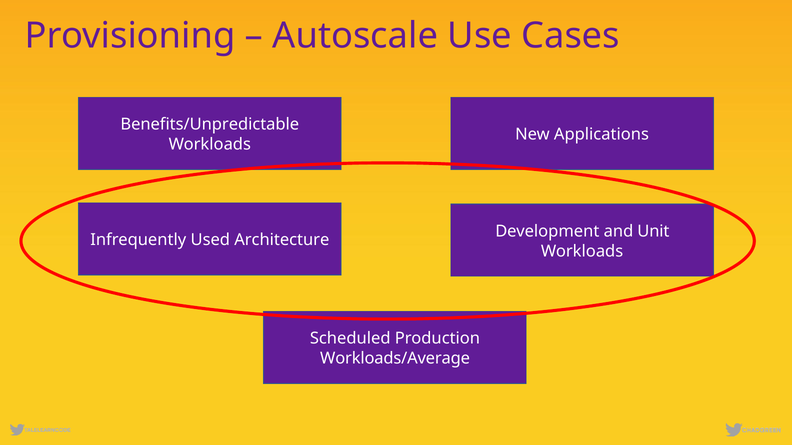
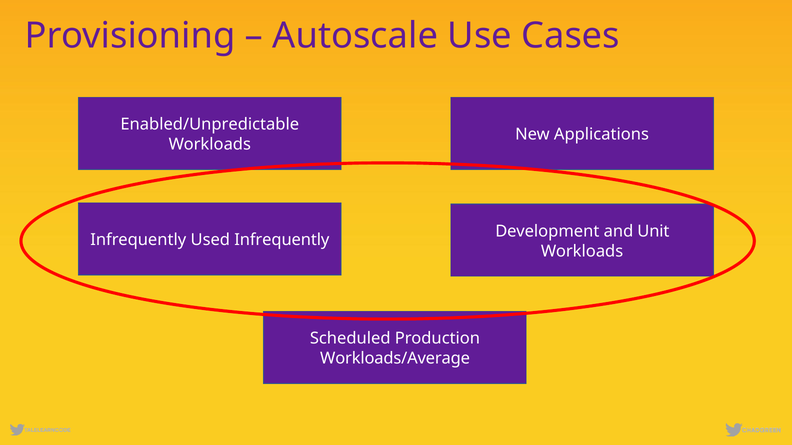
Benefits/Unpredictable: Benefits/Unpredictable -> Enabled/Unpredictable (210, 125)
Used Architecture: Architecture -> Infrequently (282, 240)
